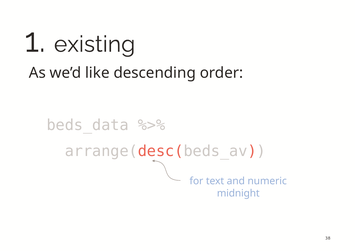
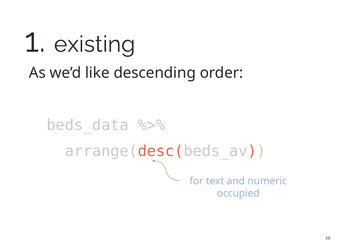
midnight: midnight -> occupied (238, 193)
